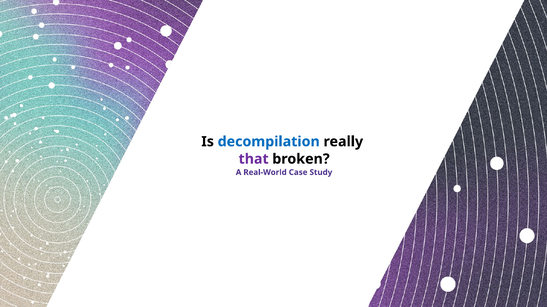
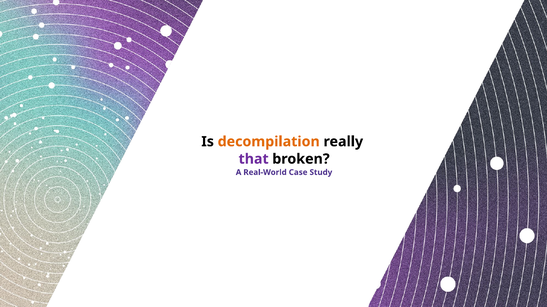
decompilation colour: blue -> orange (269, 142)
